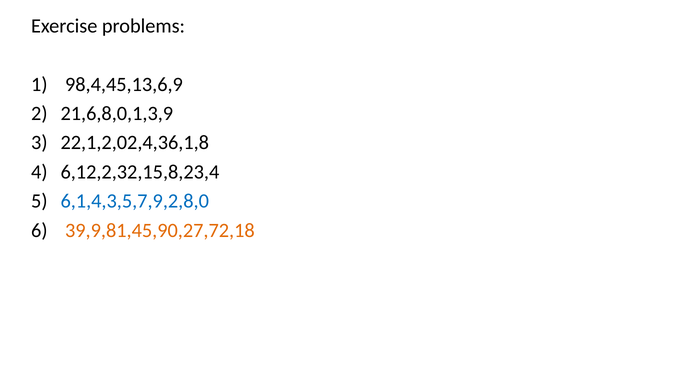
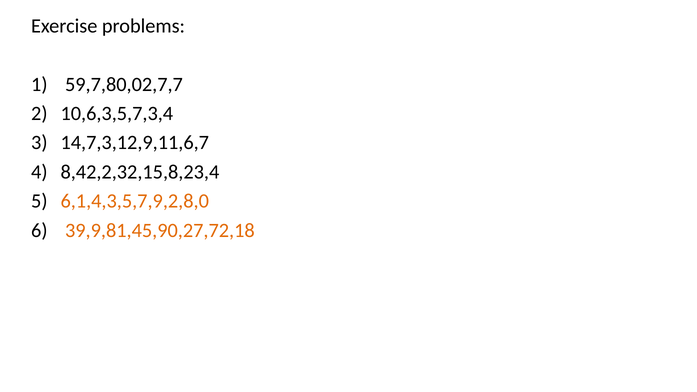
98,4,45,13,6,9: 98,4,45,13,6,9 -> 59,7,80,02,7,7 (124, 84)
21,6,8,0,1,3,9: 21,6,8,0,1,3,9 -> 10,6,3,5,7,3,4 (117, 114)
22,1,2,02,4,36,1,8: 22,1,2,02,4,36,1,8 -> 14,7,3,12,9,11,6,7 (135, 143)
6,12,2,32,15,8,23,4: 6,12,2,32,15,8,23,4 -> 8,42,2,32,15,8,23,4 (140, 172)
6,1,4,3,5,7,9,2,8,0 colour: blue -> orange (135, 201)
